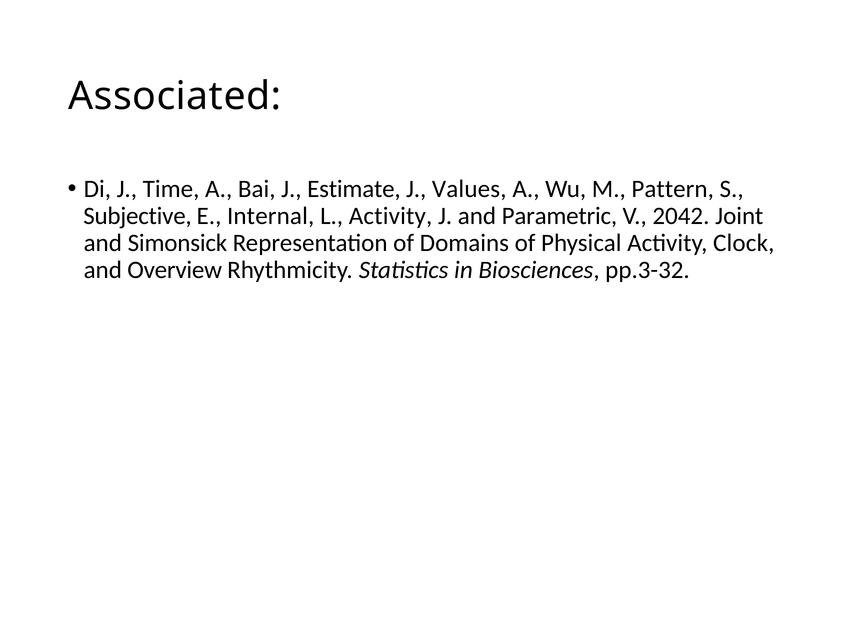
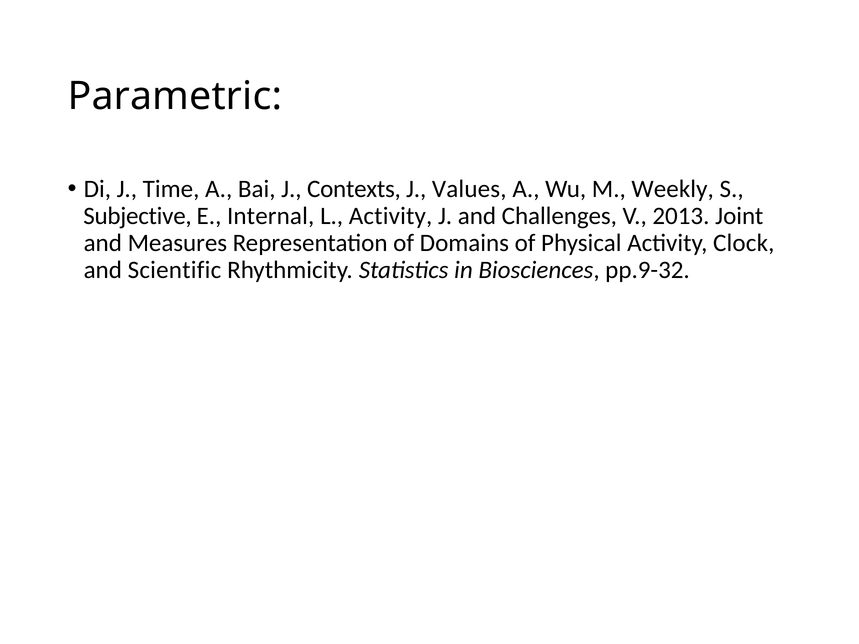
Associated: Associated -> Parametric (175, 96)
Estimate: Estimate -> Contexts (354, 189)
Pattern: Pattern -> Weekly (673, 189)
Parametric: Parametric -> Challenges (559, 216)
2042: 2042 -> 2013 (681, 216)
Simonsick: Simonsick -> Measures (177, 243)
Overview: Overview -> Scientific (174, 270)
pp.3-32: pp.3-32 -> pp.9-32 (648, 270)
